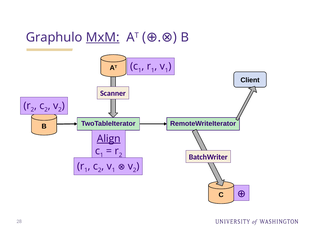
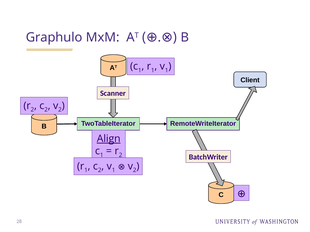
MxM underline: present -> none (103, 37)
